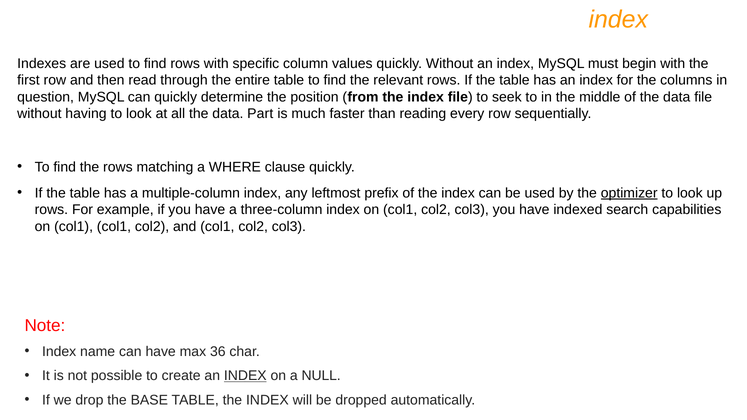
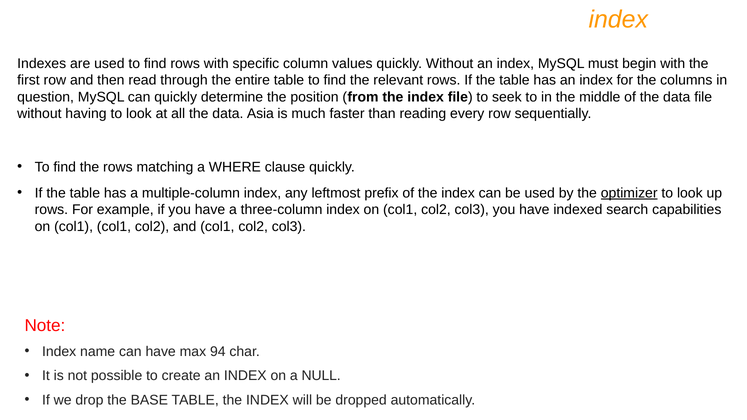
Part: Part -> Asia (260, 114)
36: 36 -> 94 (218, 352)
INDEX underline: present -> none (245, 376)
